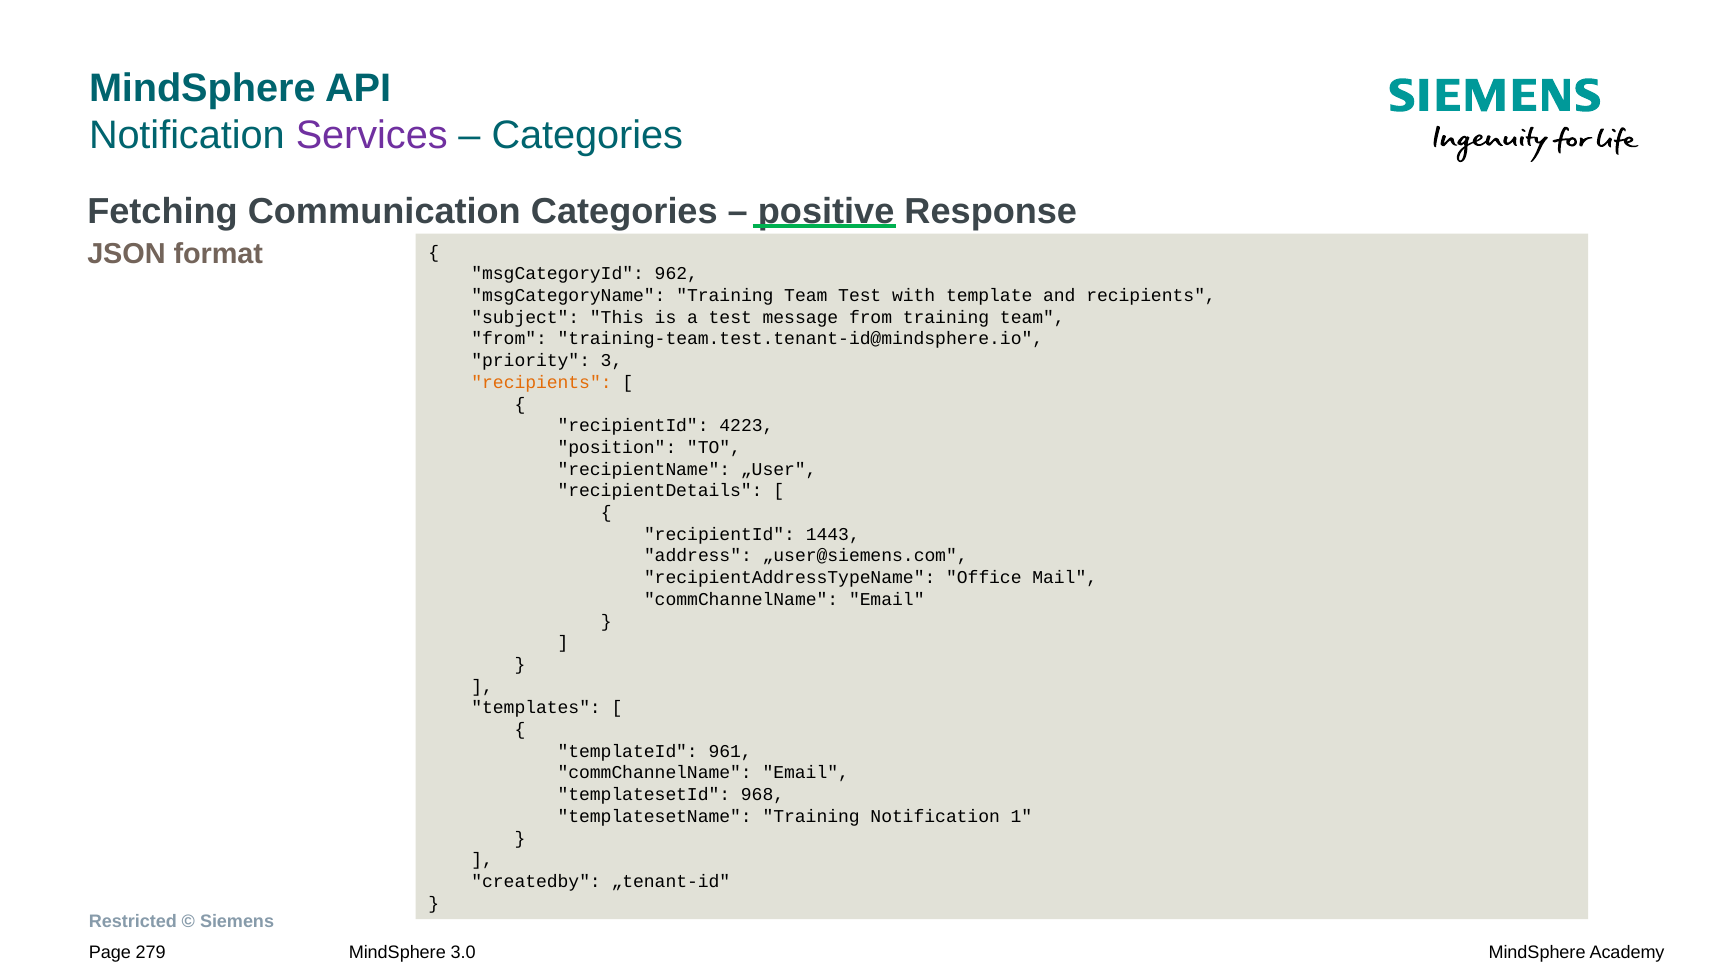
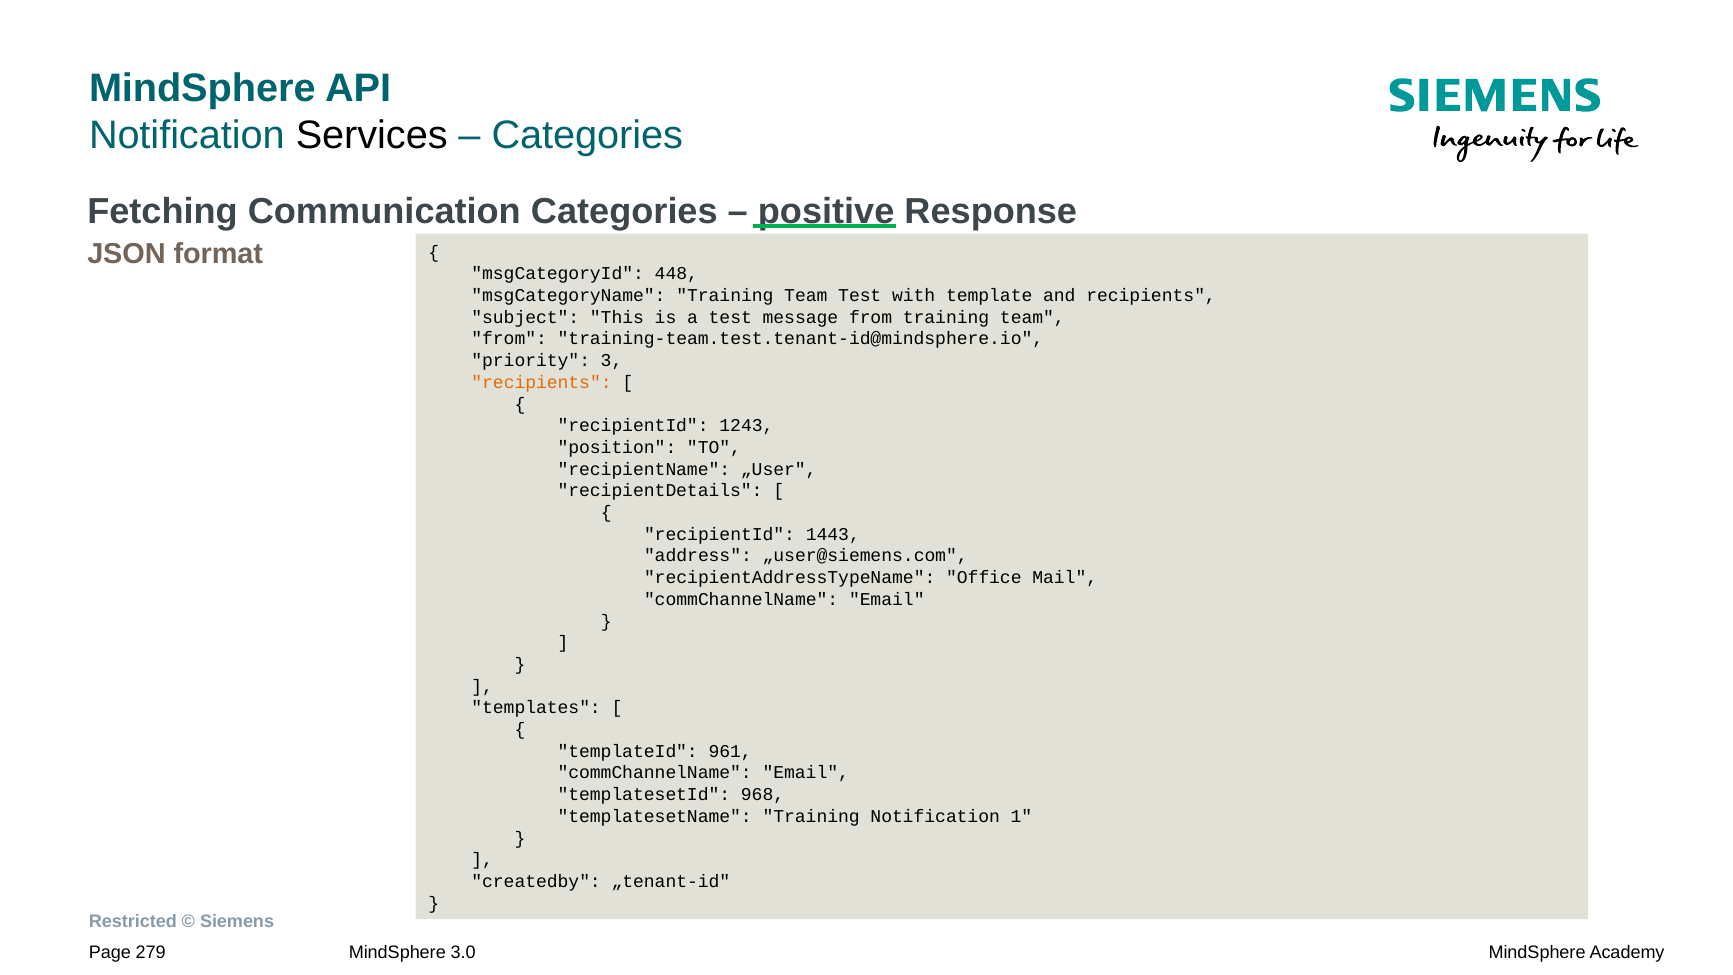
Services colour: purple -> black (372, 136)
962: 962 -> 448 (676, 274)
4223: 4223 -> 1243 (746, 426)
